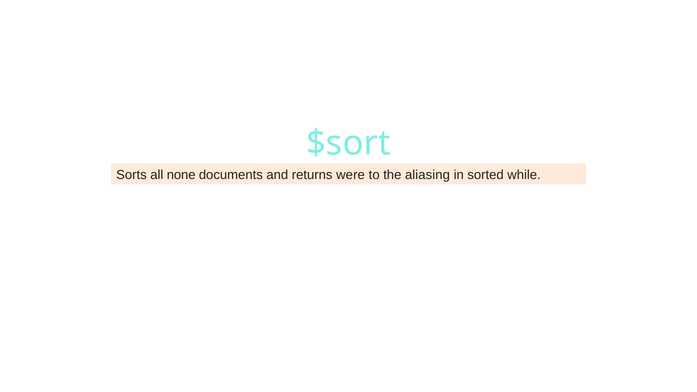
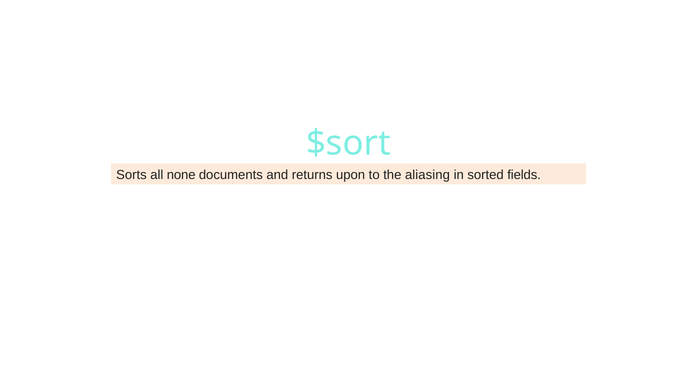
were: were -> upon (351, 175)
while: while -> fields (524, 175)
